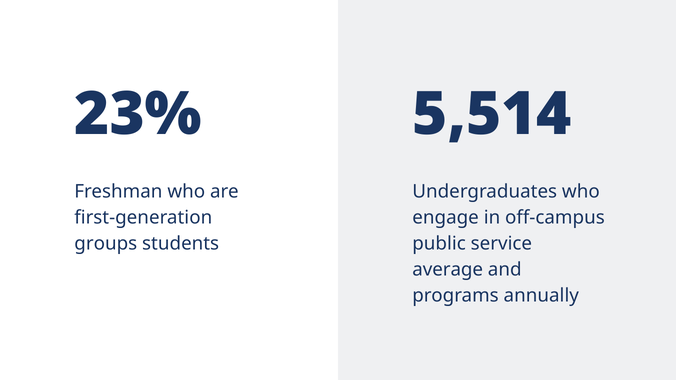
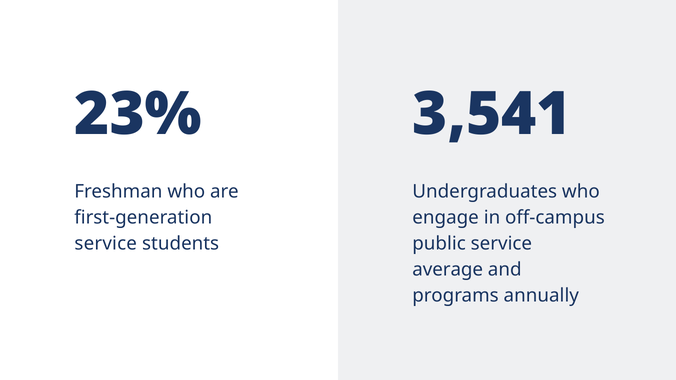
5,514: 5,514 -> 3,541 (492, 115)
groups: groups -> service (106, 244)
